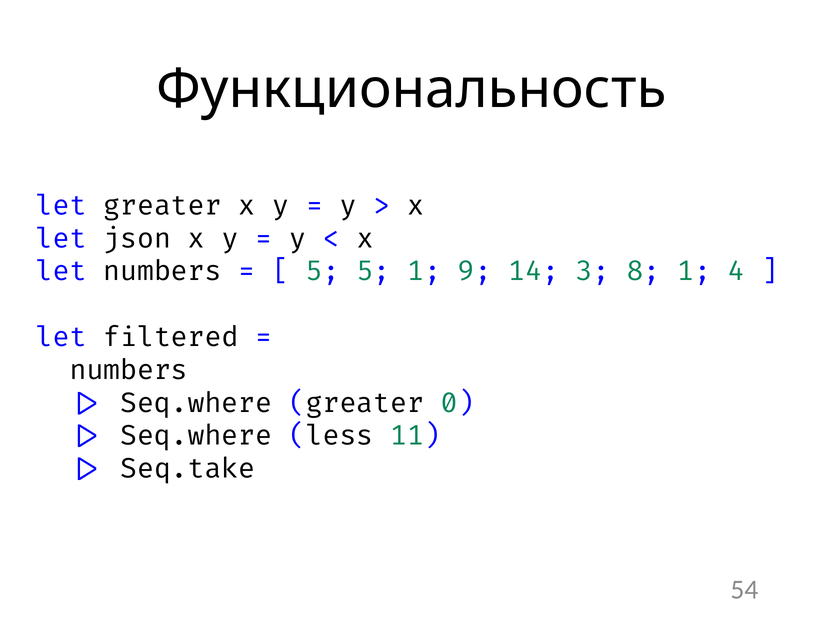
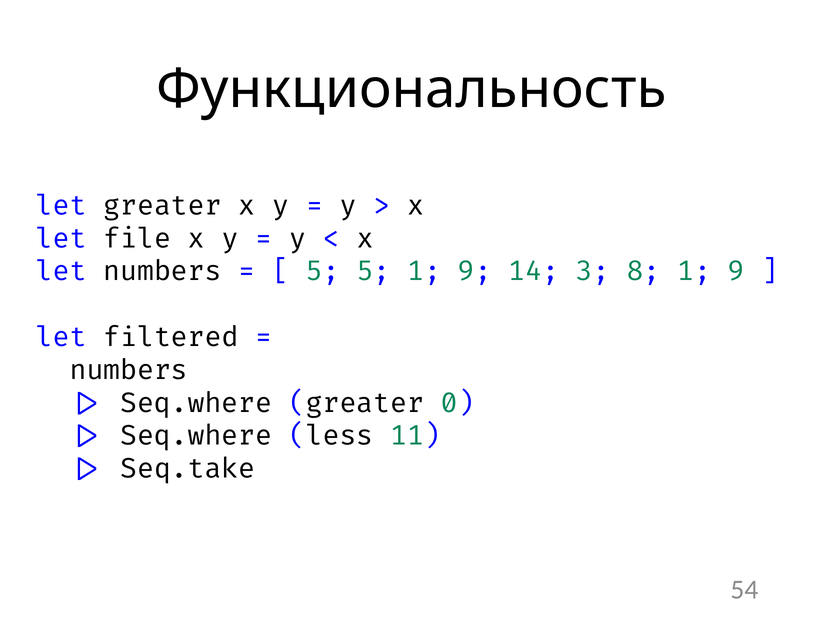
json: json -> file (137, 239)
8 1 4: 4 -> 9 (736, 271)
